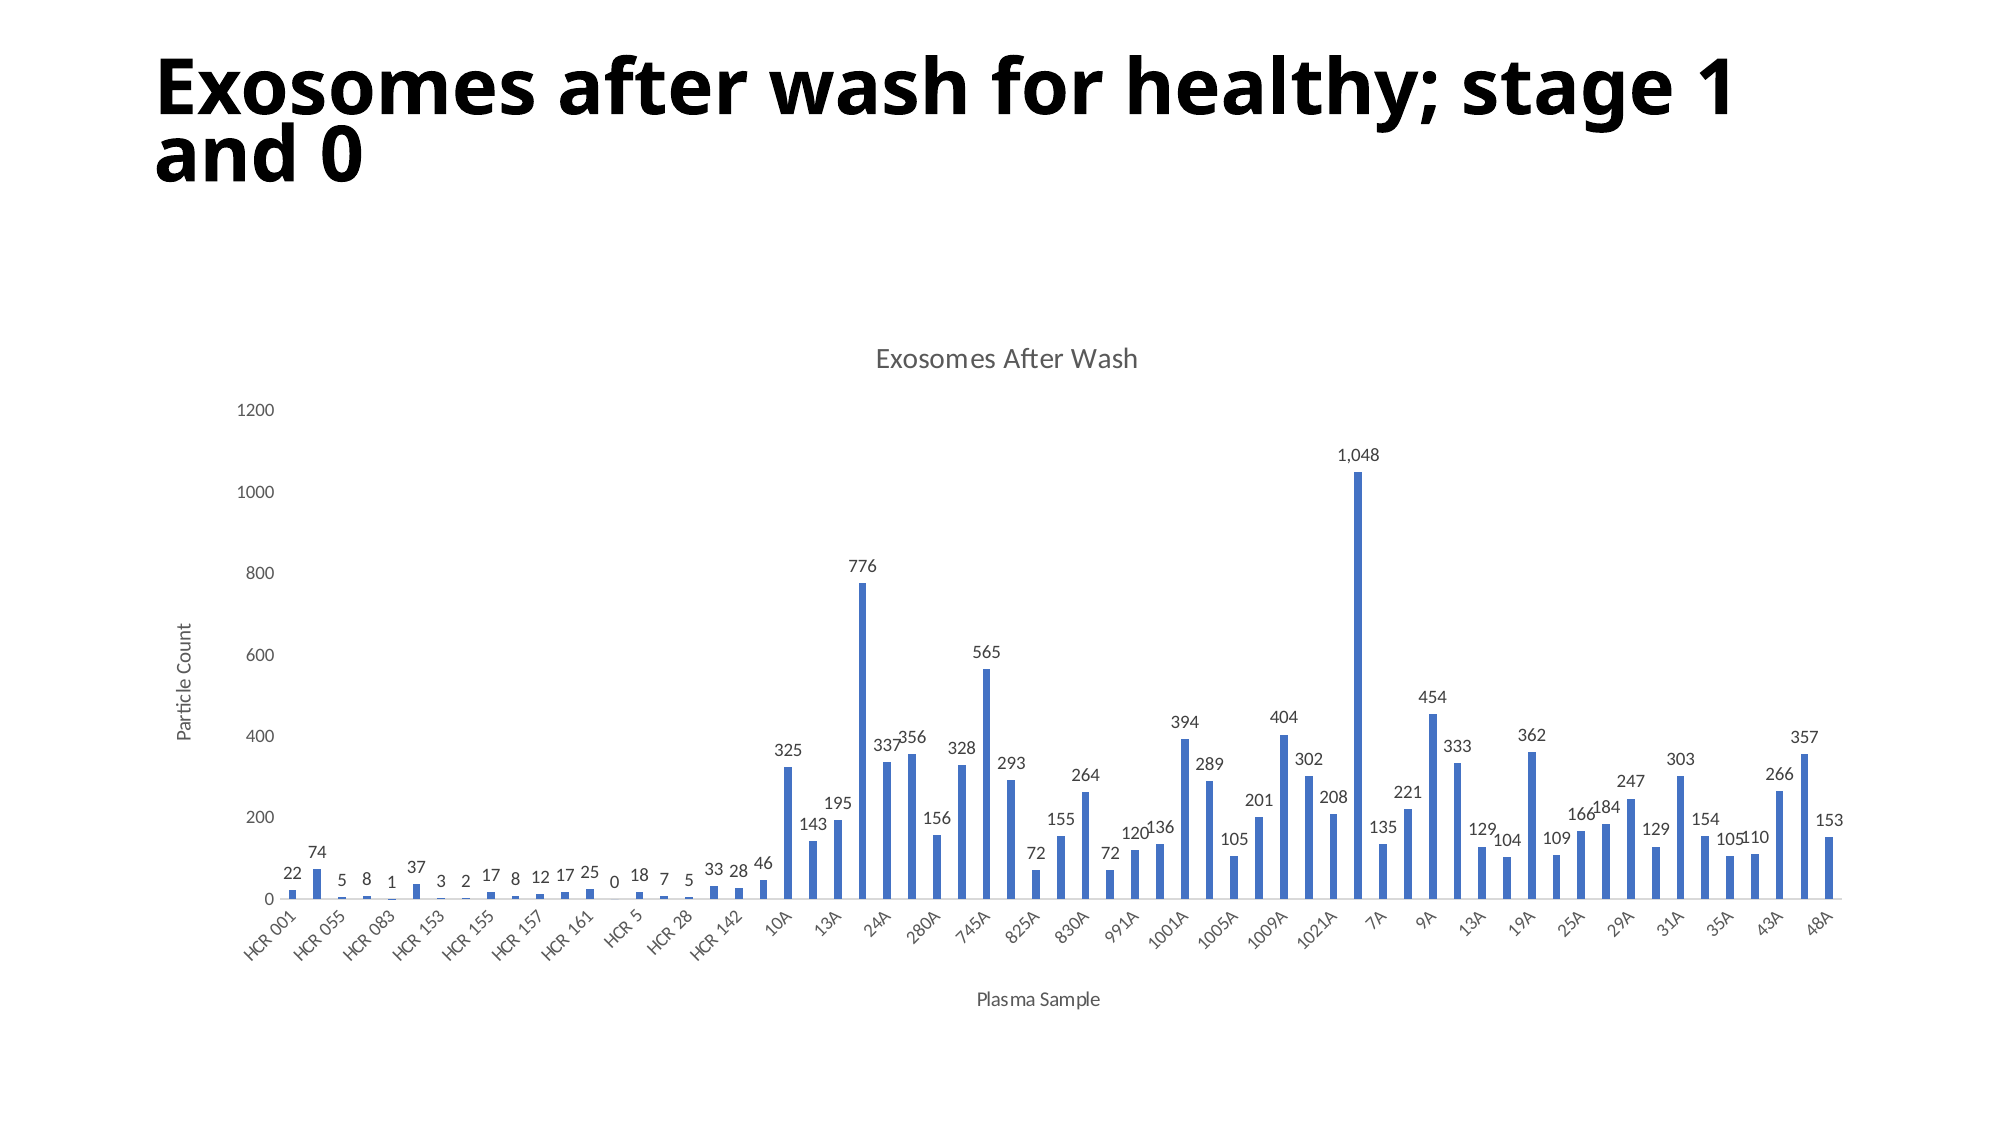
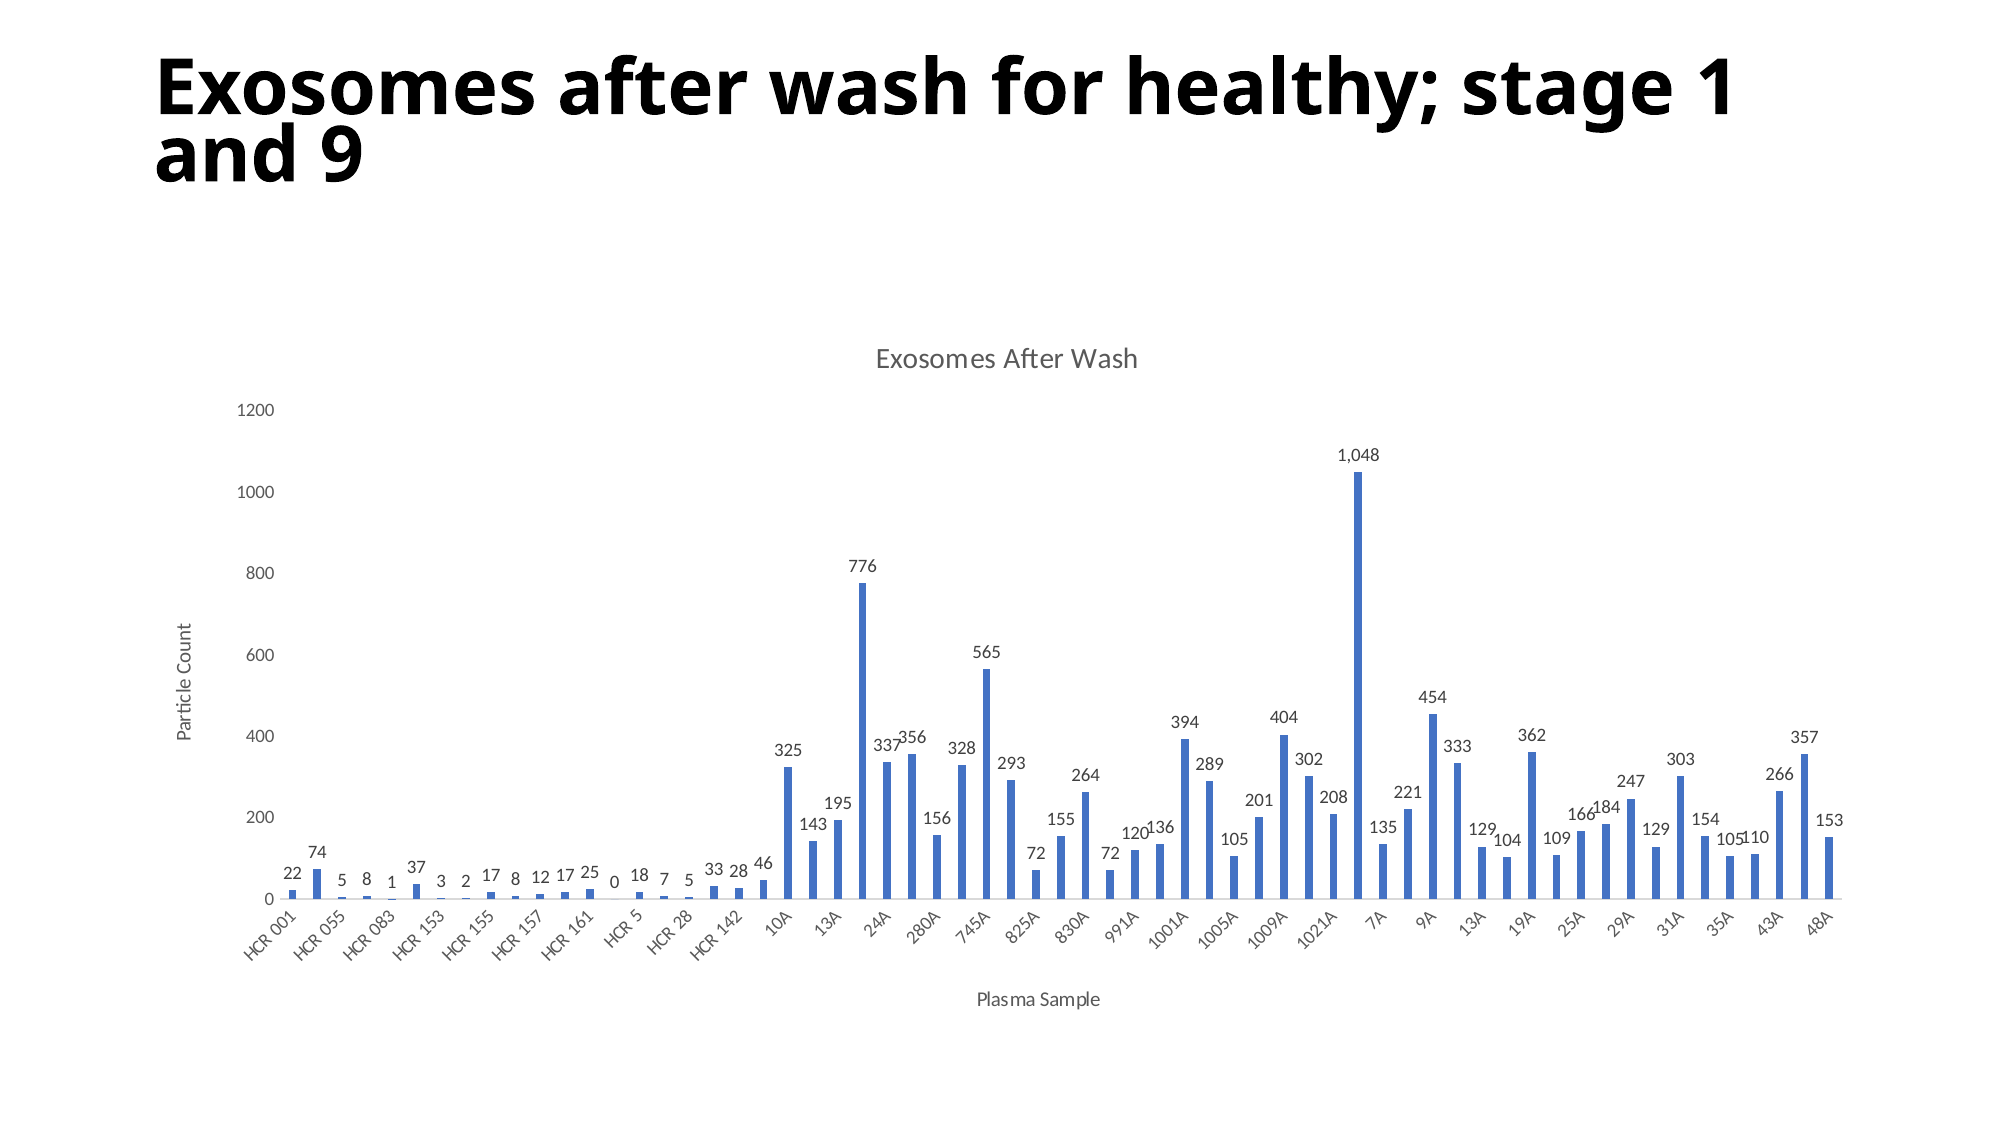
and 0: 0 -> 9 (342, 156)
